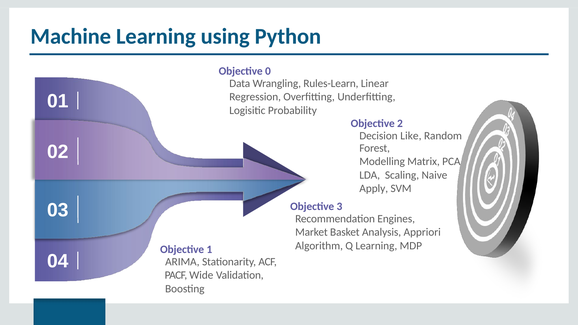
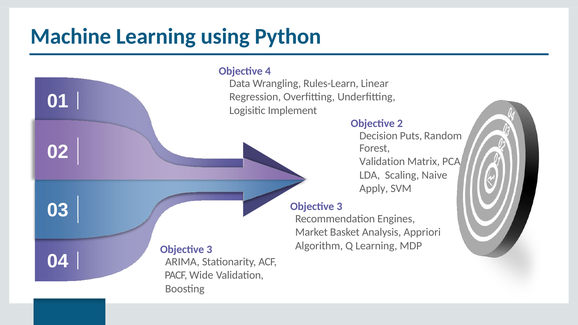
0: 0 -> 4 (268, 71)
Probability: Probability -> Implement (292, 110)
Like: Like -> Puts (411, 136)
Modelling: Modelling -> Validation (382, 162)
1: 1 -> 3 (209, 250)
